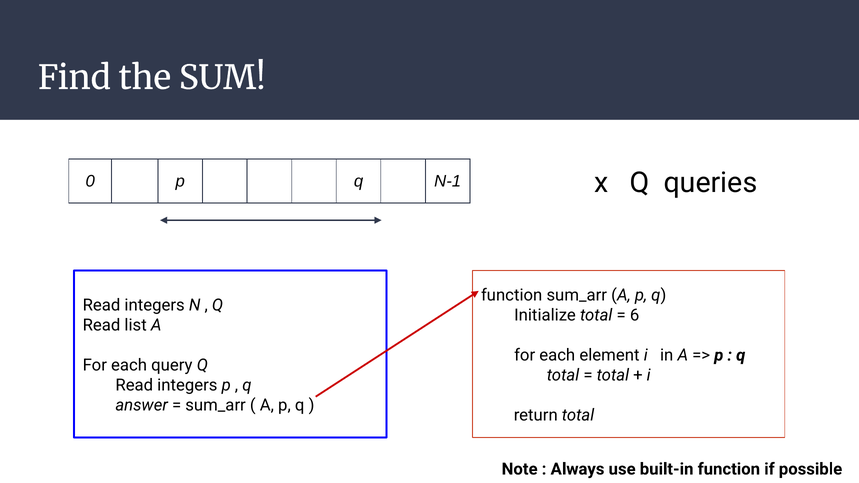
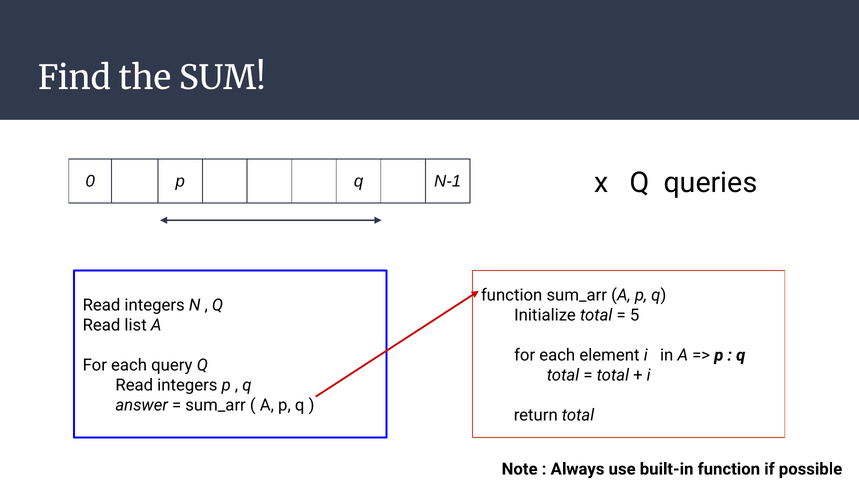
6: 6 -> 5 (635, 315)
